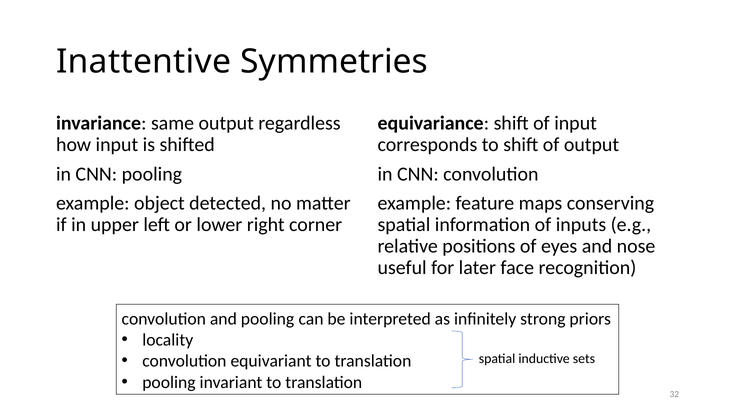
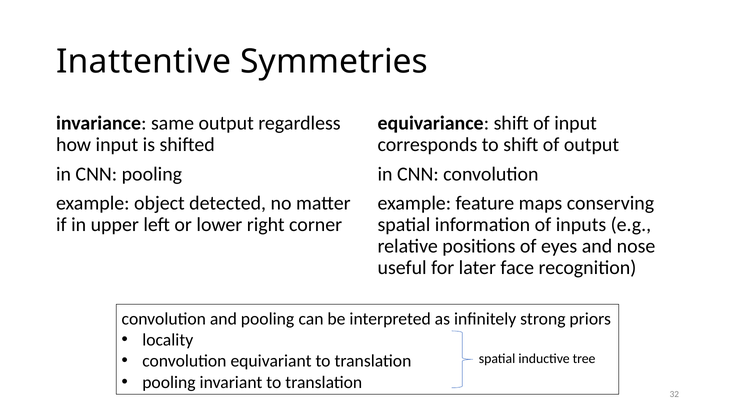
sets: sets -> tree (584, 359)
